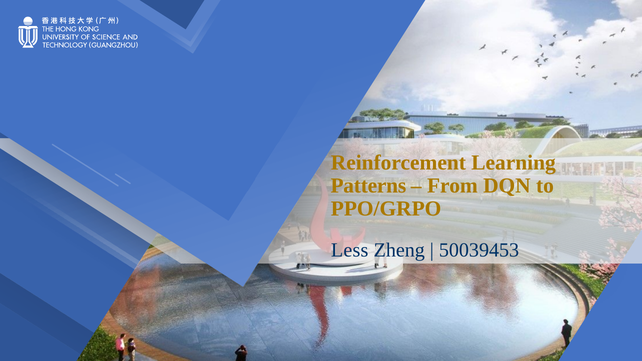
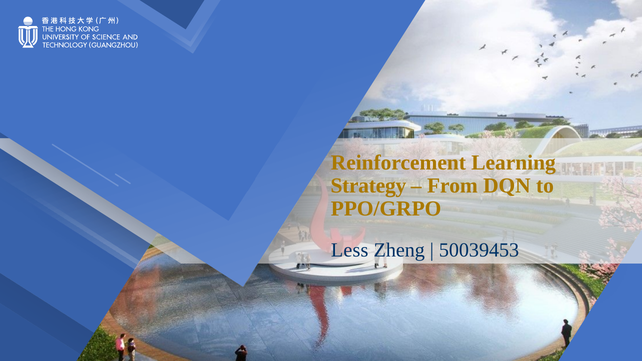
Patterns: Patterns -> Strategy (368, 186)
